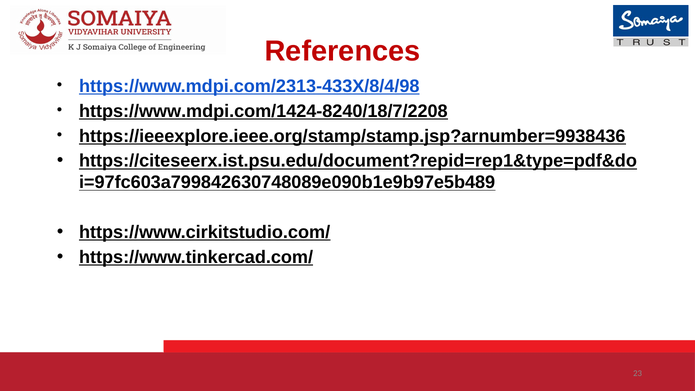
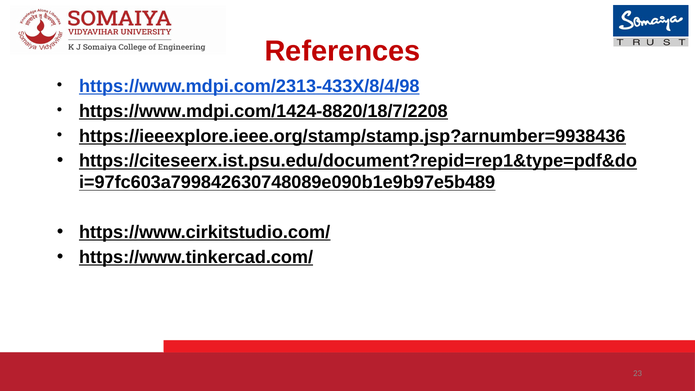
https://www.mdpi.com/1424-8240/18/7/2208: https://www.mdpi.com/1424-8240/18/7/2208 -> https://www.mdpi.com/1424-8820/18/7/2208 (263, 111)
